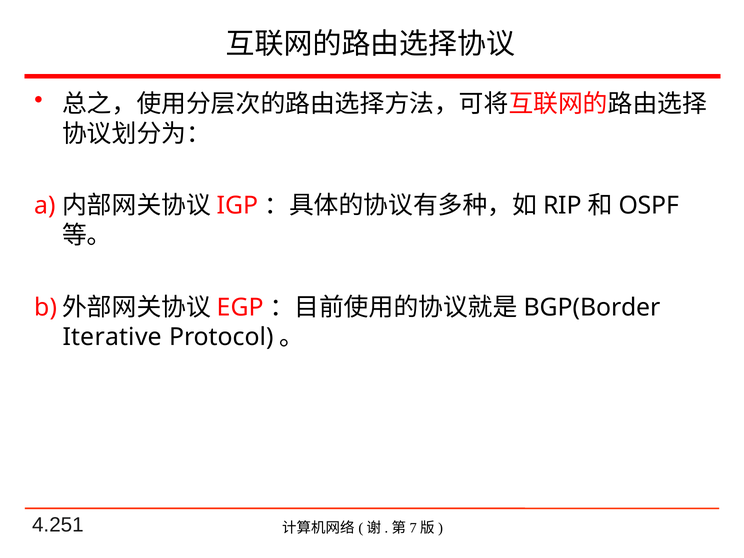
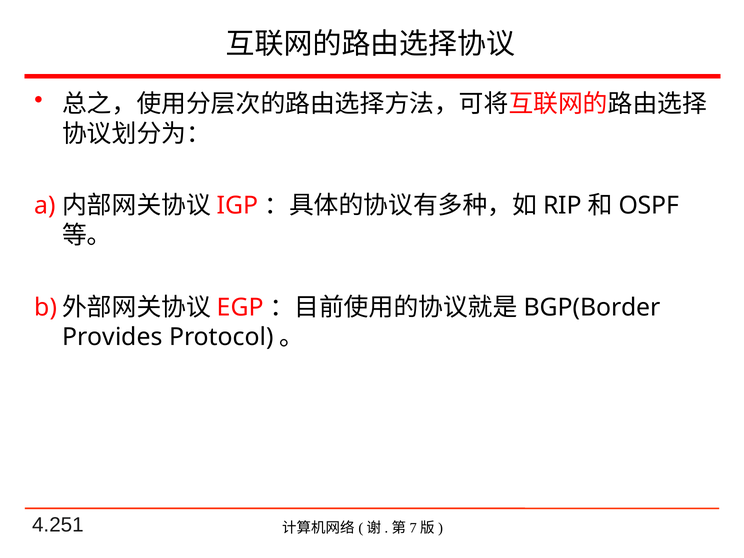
Iterative: Iterative -> Provides (112, 337)
